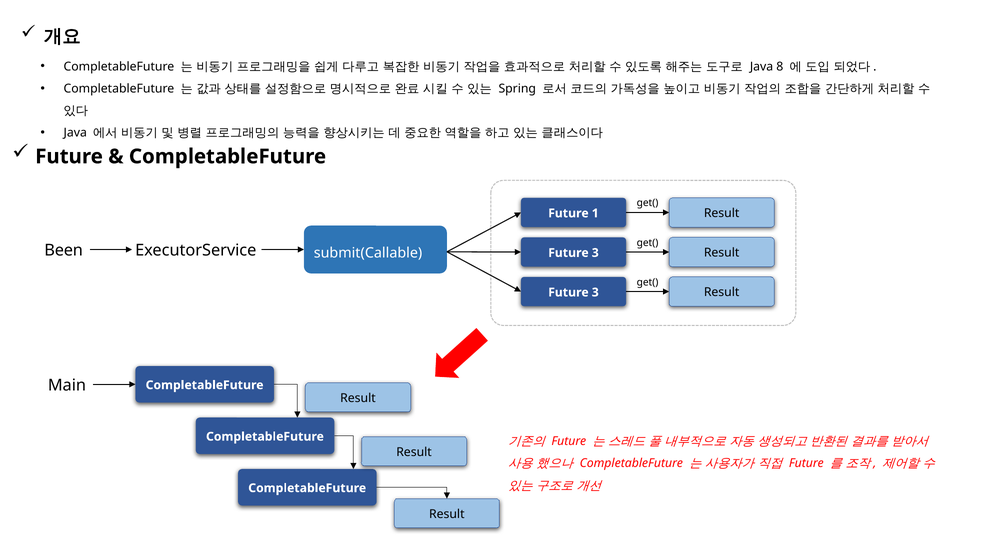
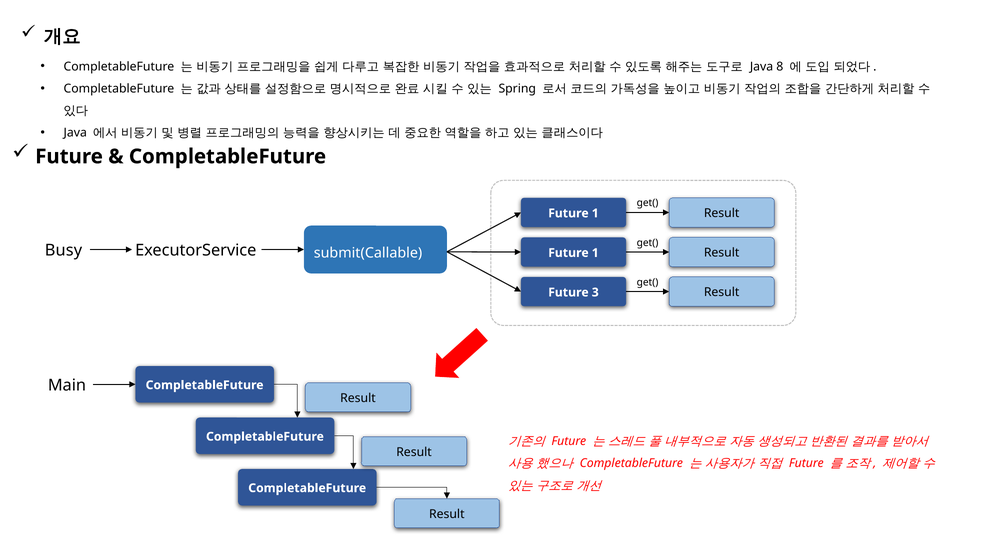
Been: Been -> Busy (63, 250)
submit(Callable Future 3: 3 -> 1 (595, 253)
